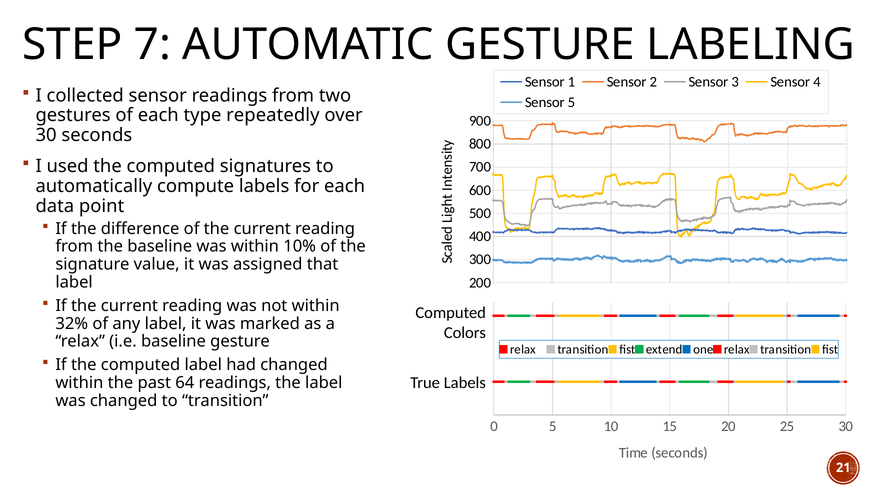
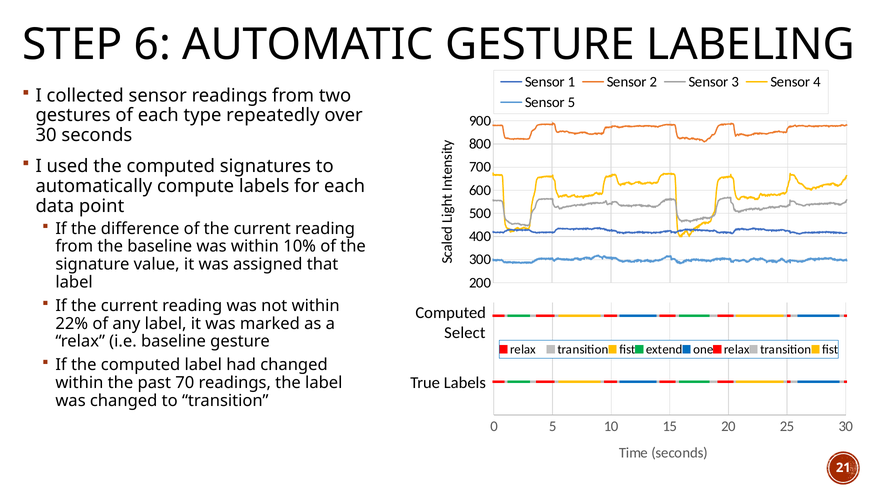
7: 7 -> 6 (152, 45)
32%: 32% -> 22% (72, 324)
Colors: Colors -> Select (465, 333)
64: 64 -> 70 (185, 383)
